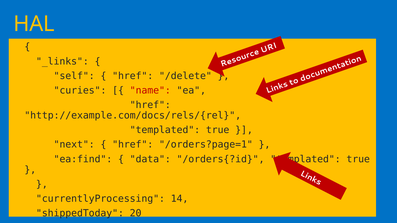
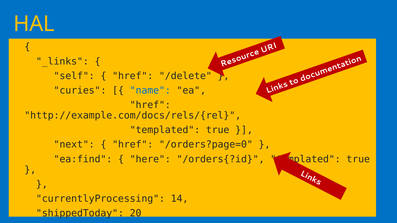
name colour: red -> blue (150, 91)
/orders?page=1: /orders?page=1 -> /orders?page=0 (206, 145)
data: data -> here (150, 159)
